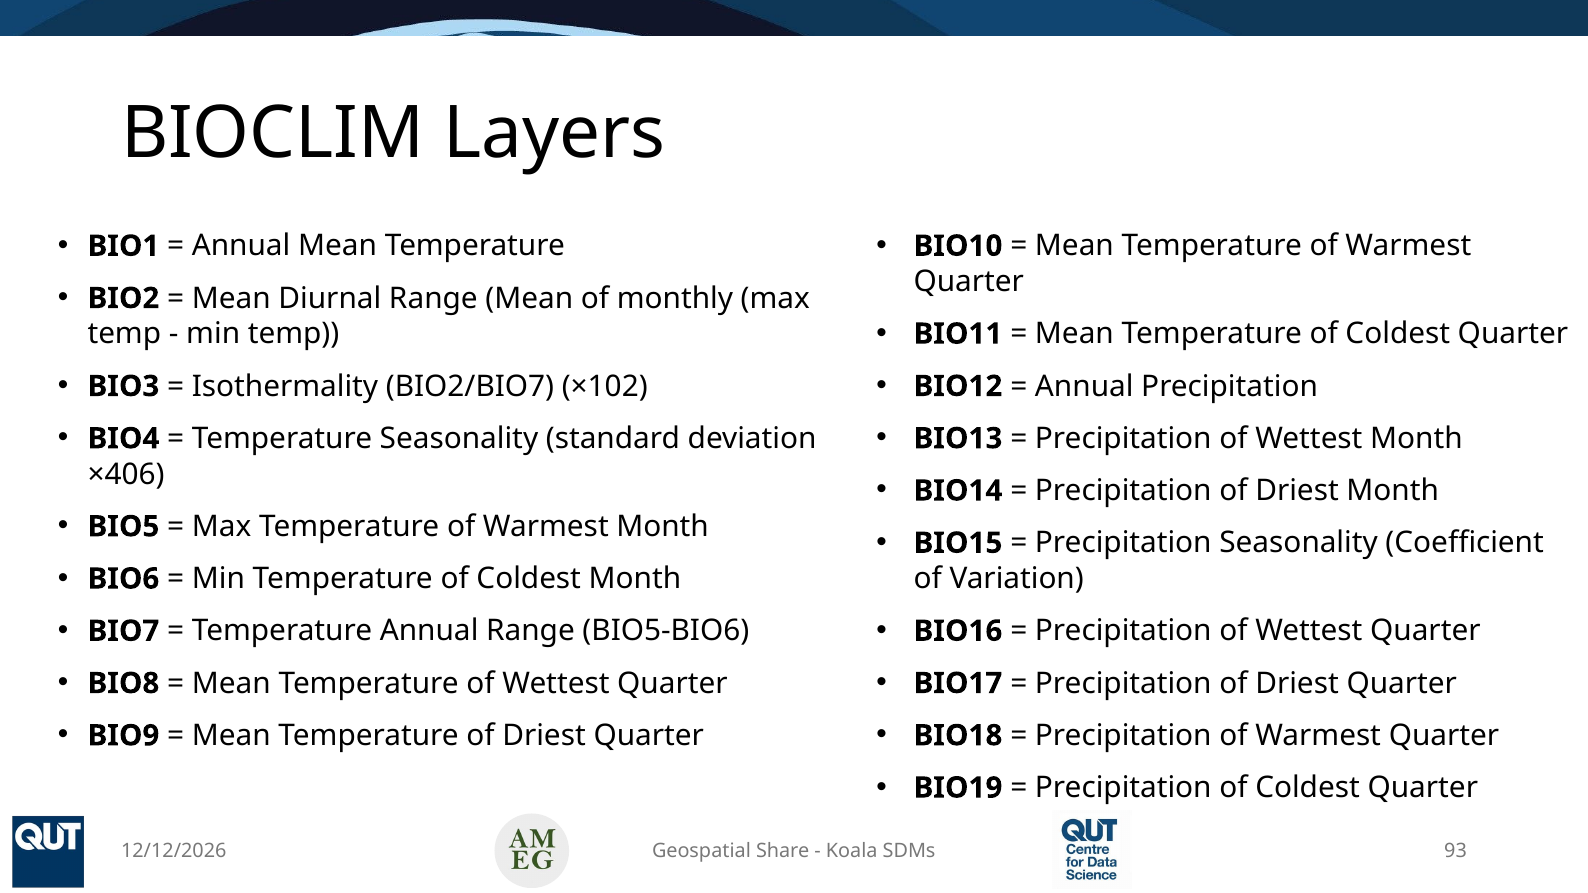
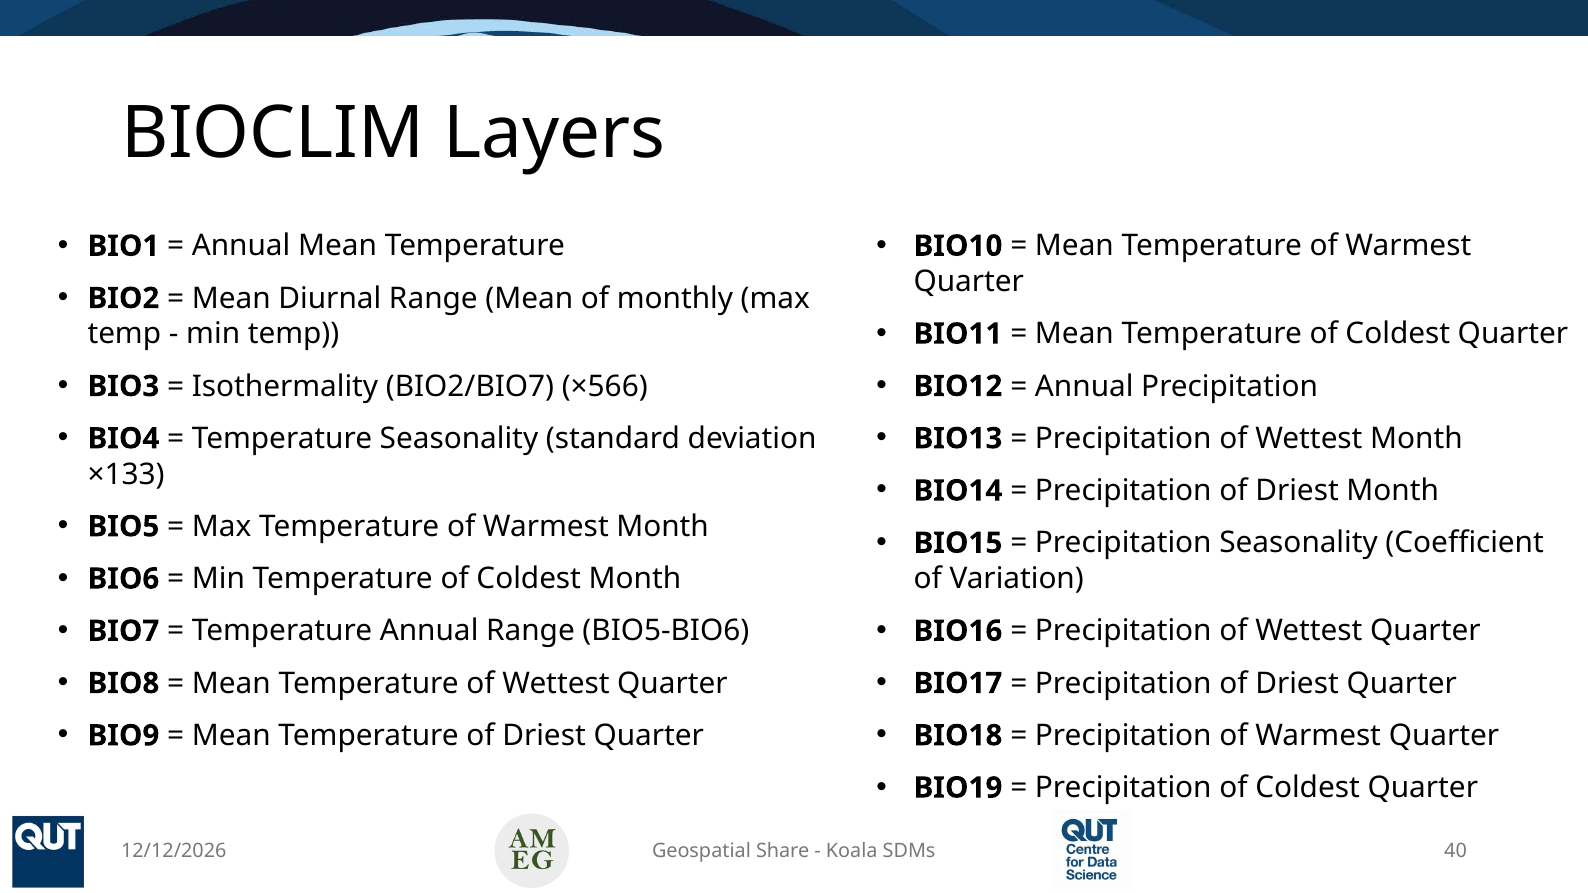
×102: ×102 -> ×566 (605, 386)
×406: ×406 -> ×133 (126, 474)
93: 93 -> 40 (1456, 851)
